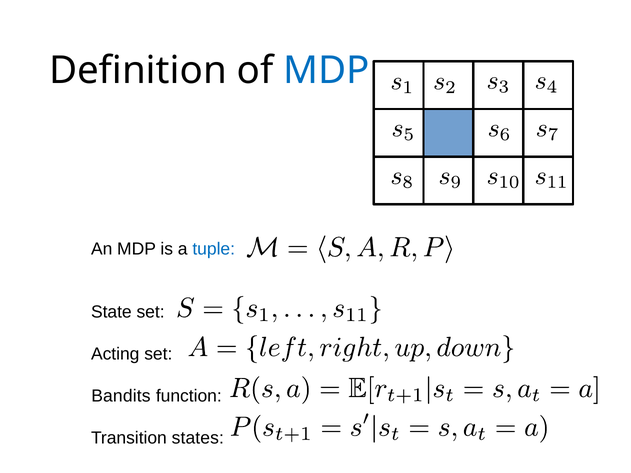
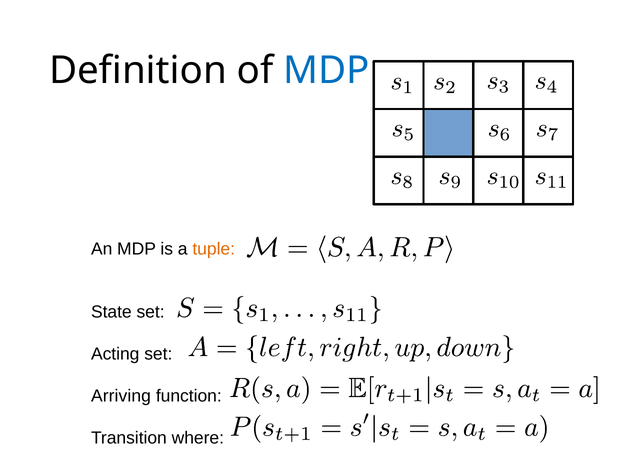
tuple colour: blue -> orange (214, 249)
Bandits: Bandits -> Arriving (121, 396)
states: states -> where (198, 438)
